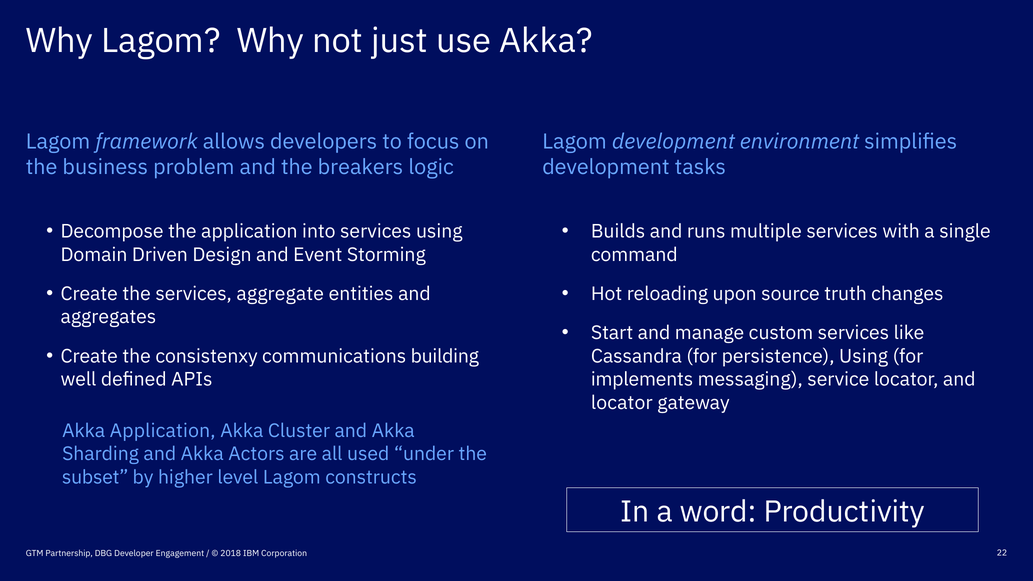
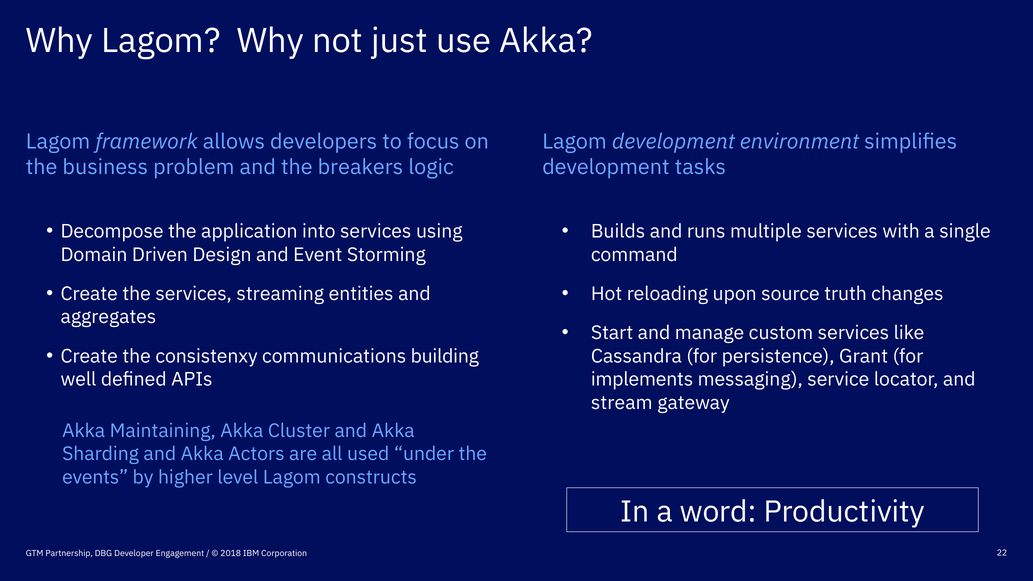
aggregate: aggregate -> streaming (280, 294)
persistence Using: Using -> Grant (864, 356)
locator: locator -> stream (622, 403)
Akka Application: Application -> Maintaining (163, 431)
subset: subset -> events (95, 477)
